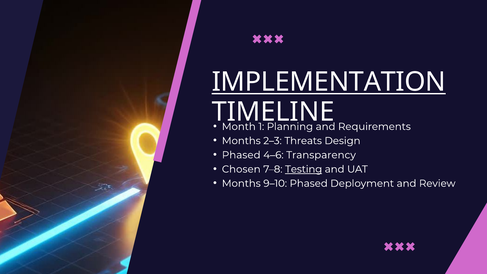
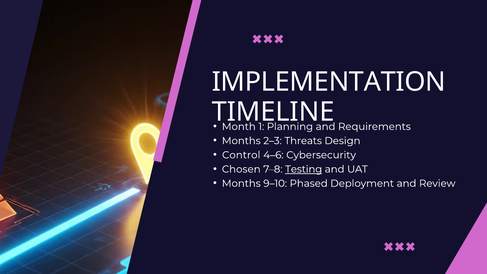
IMPLEMENTATION underline: present -> none (329, 82)
Phased: Phased -> Control (241, 155)
Transparency: Transparency -> Cybersecurity (321, 155)
